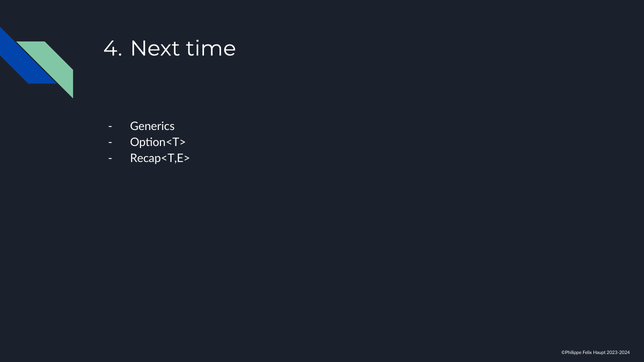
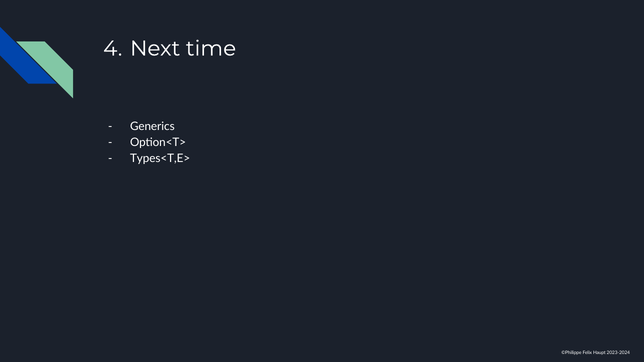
Recap<T,E>: Recap<T,E> -> Types<T,E> (160, 159)
